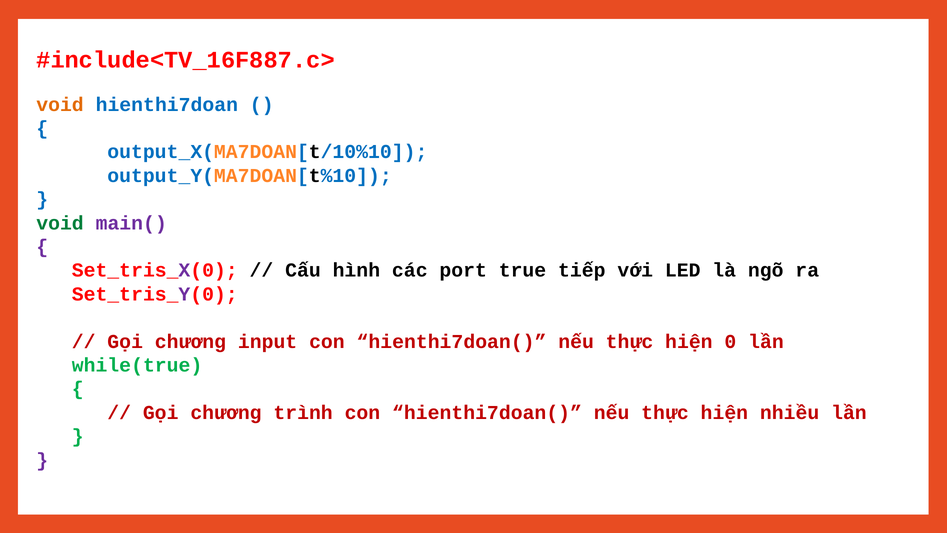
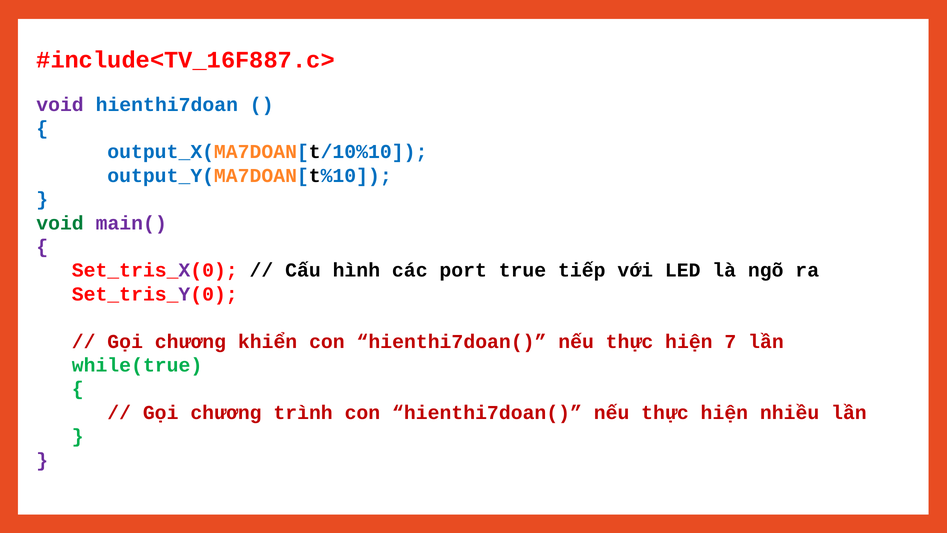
void colour: orange -> purple (60, 104)
input: input -> khiển (268, 341)
0: 0 -> 7 (730, 341)
